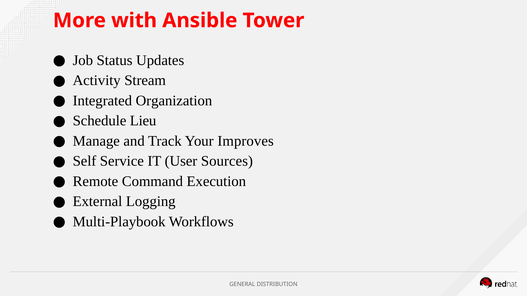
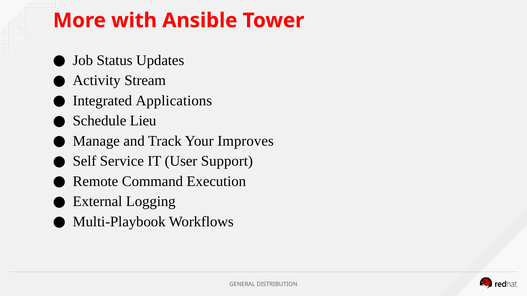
Organization: Organization -> Applications (174, 101)
Sources: Sources -> Support (227, 161)
